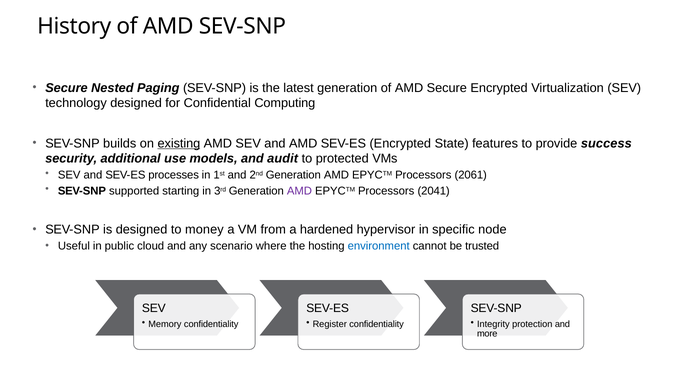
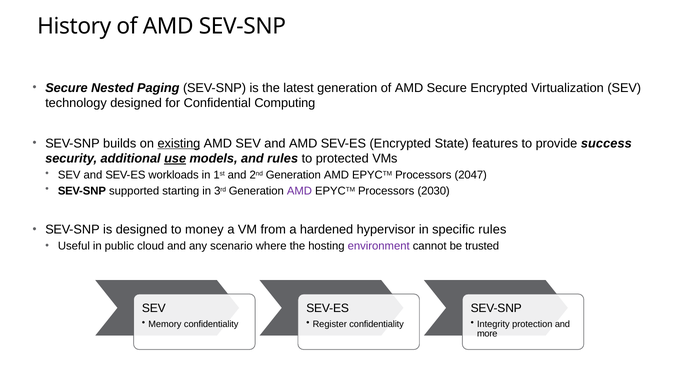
use underline: none -> present (175, 159)
and audit: audit -> rules (283, 159)
processes: processes -> workloads (174, 175)
2061: 2061 -> 2047 (471, 175)
2041: 2041 -> 2030 (434, 191)
specific node: node -> rules (492, 230)
environment colour: blue -> purple (379, 246)
